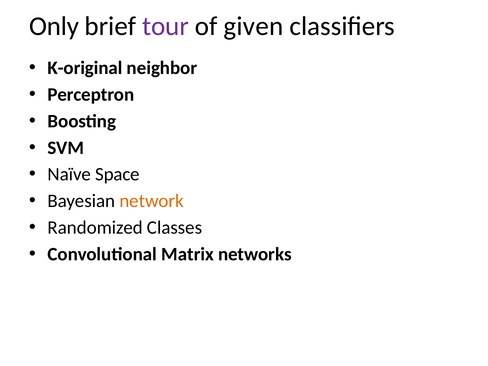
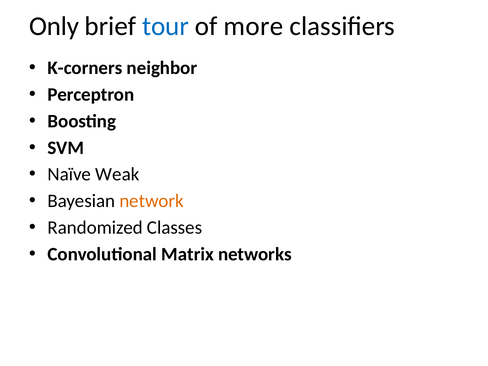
tour colour: purple -> blue (165, 26)
given: given -> more (253, 26)
K-original: K-original -> K-corners (85, 68)
Space: Space -> Weak (117, 174)
